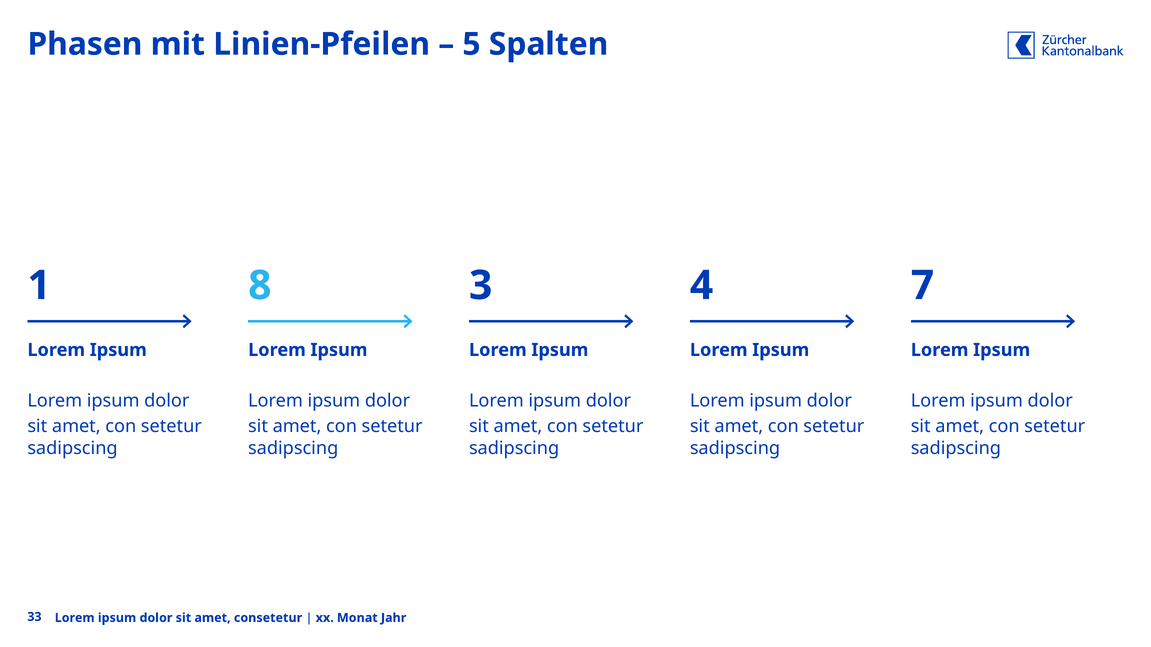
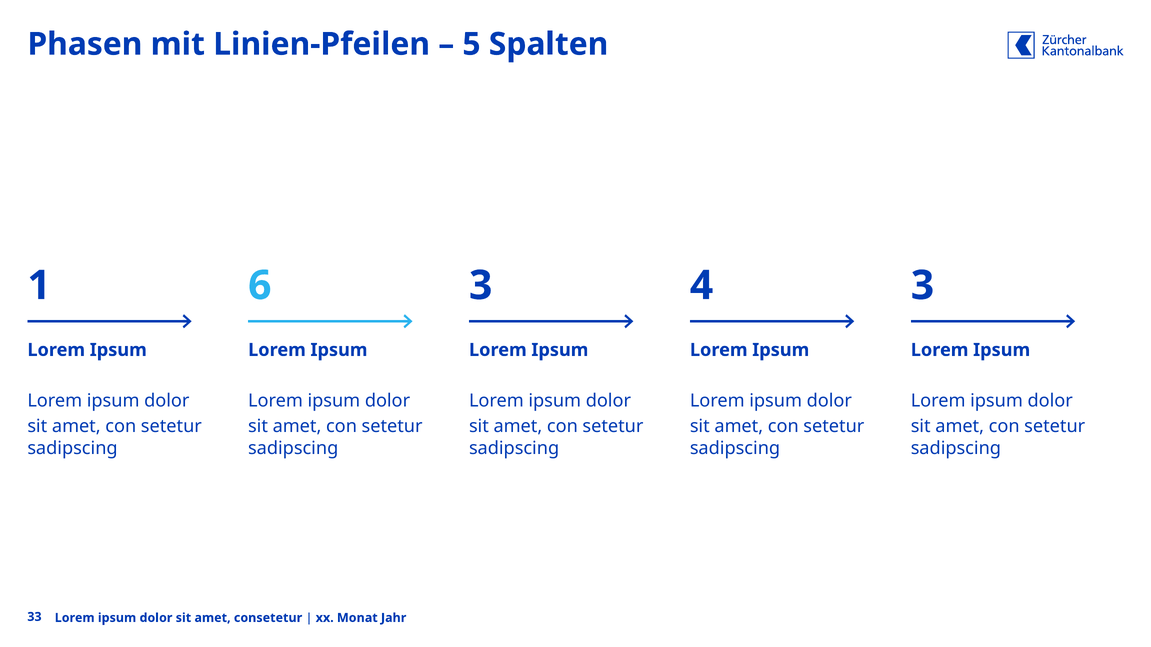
8: 8 -> 6 (260, 286)
4 7: 7 -> 3 (922, 286)
